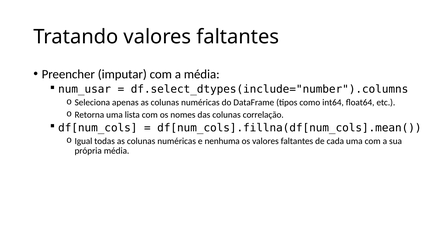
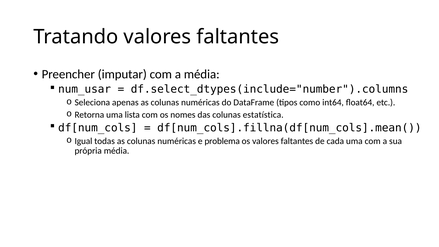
correlação: correlação -> estatística (263, 115)
nenhuma: nenhuma -> problema (222, 141)
